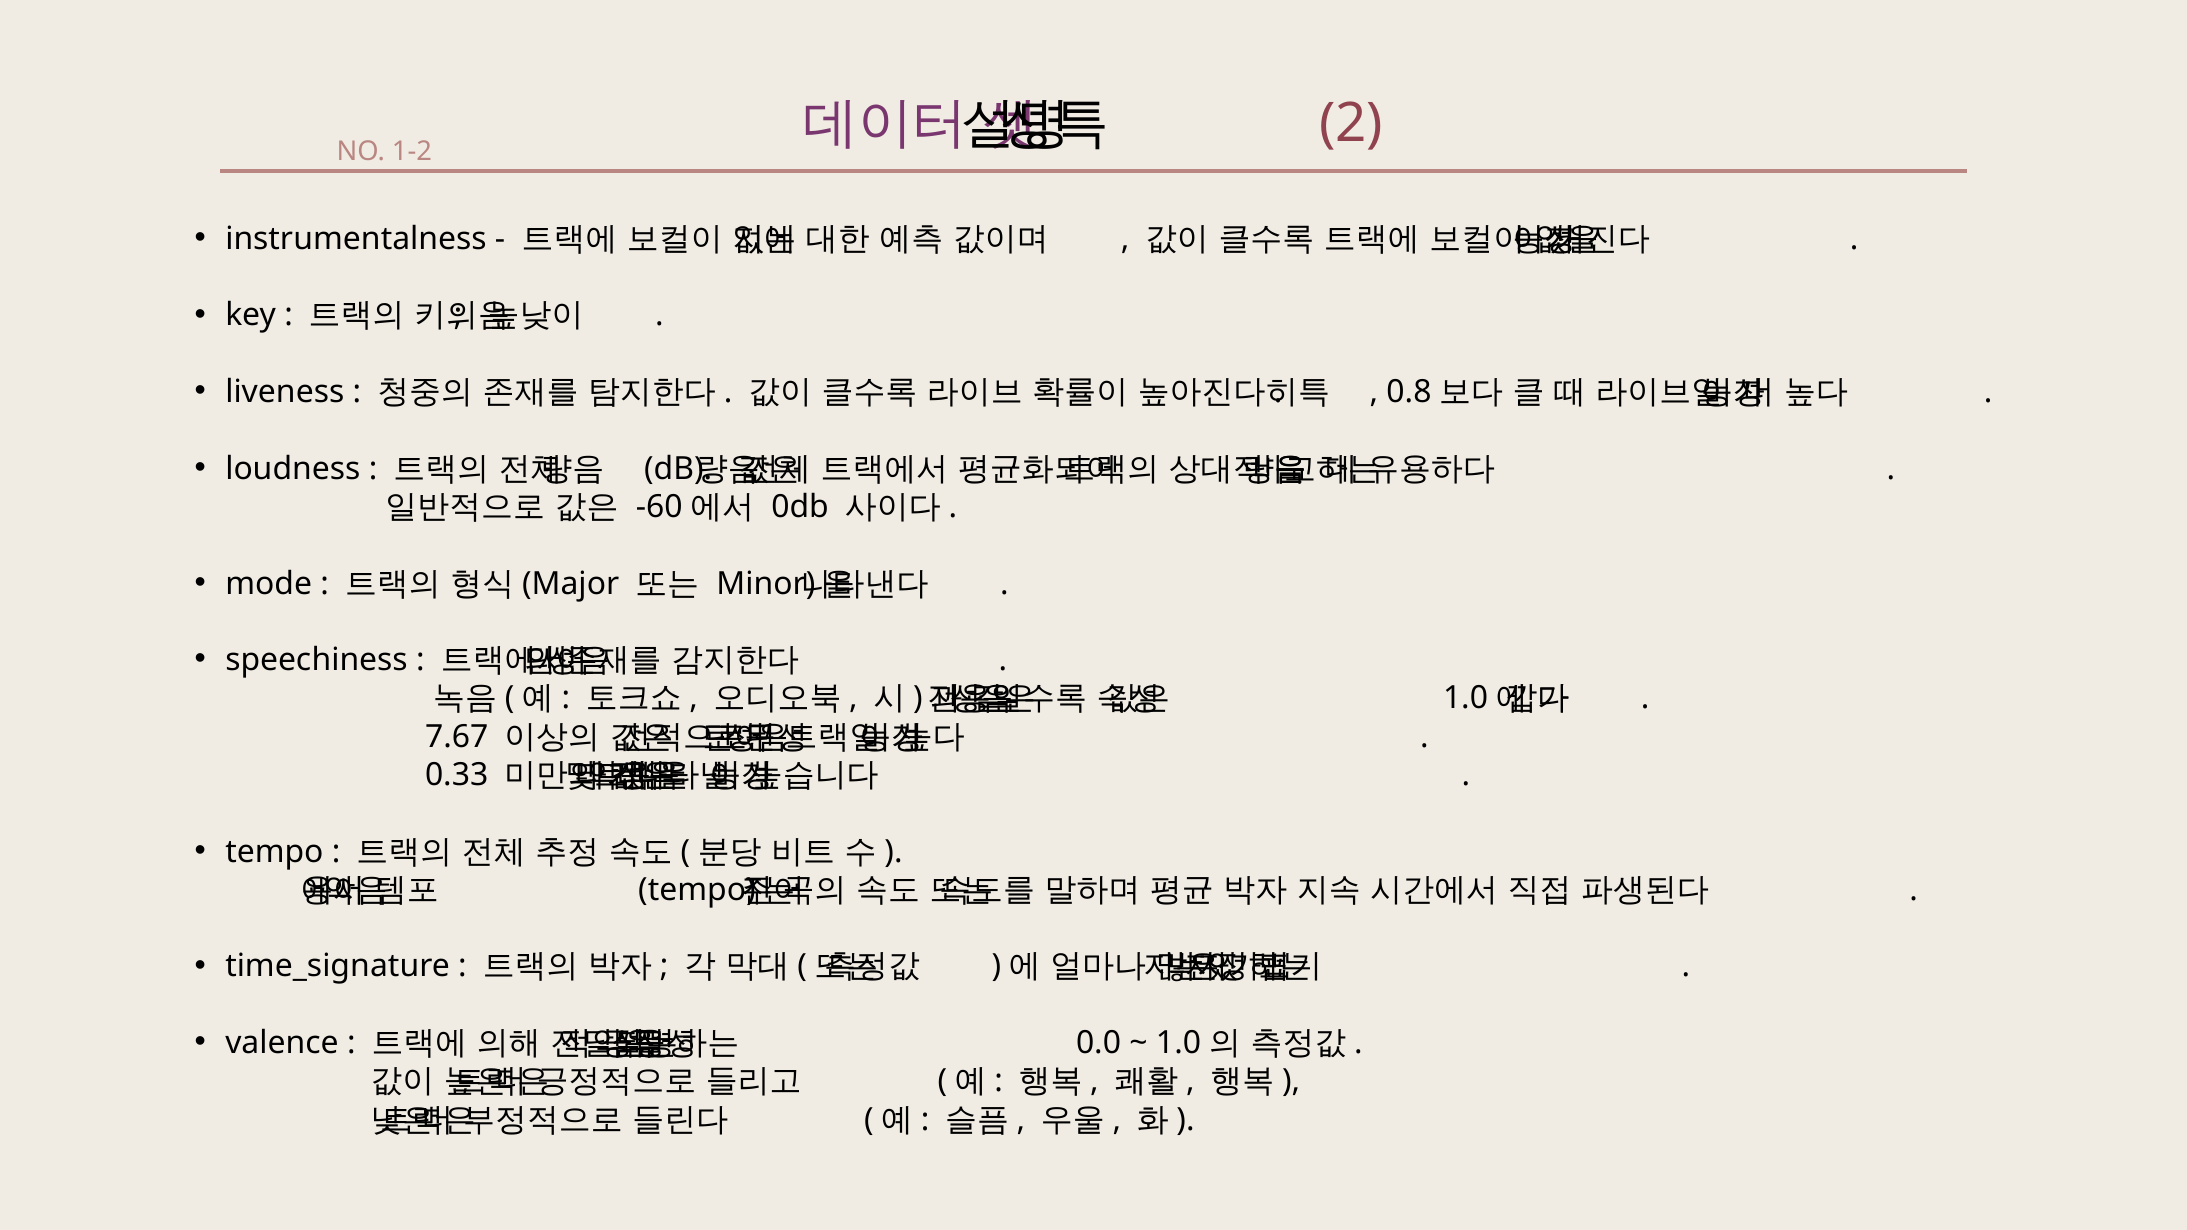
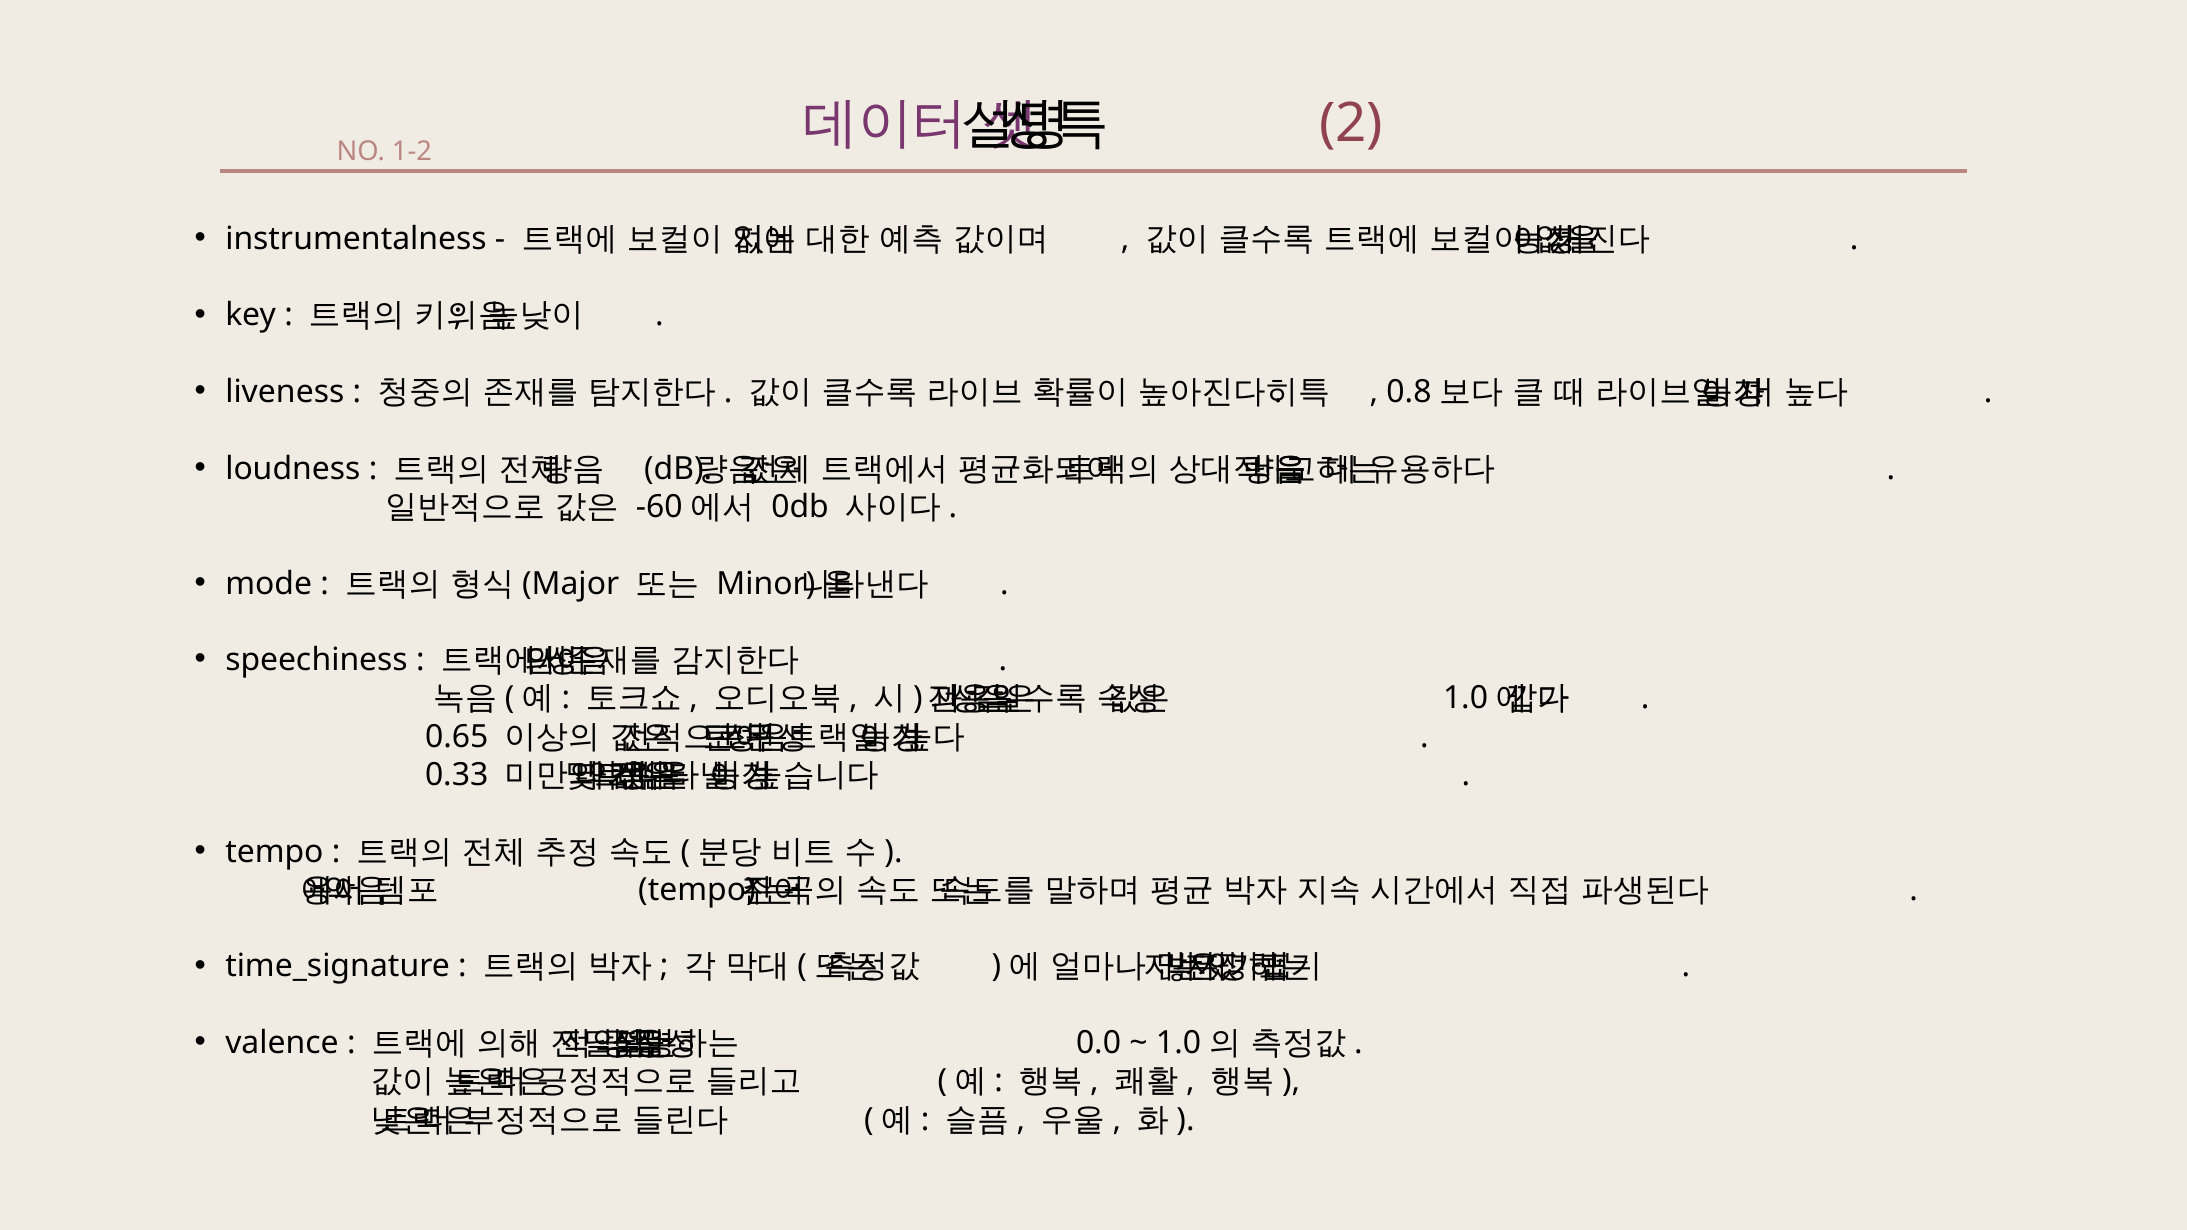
7.67: 7.67 -> 0.65 (457, 737)
